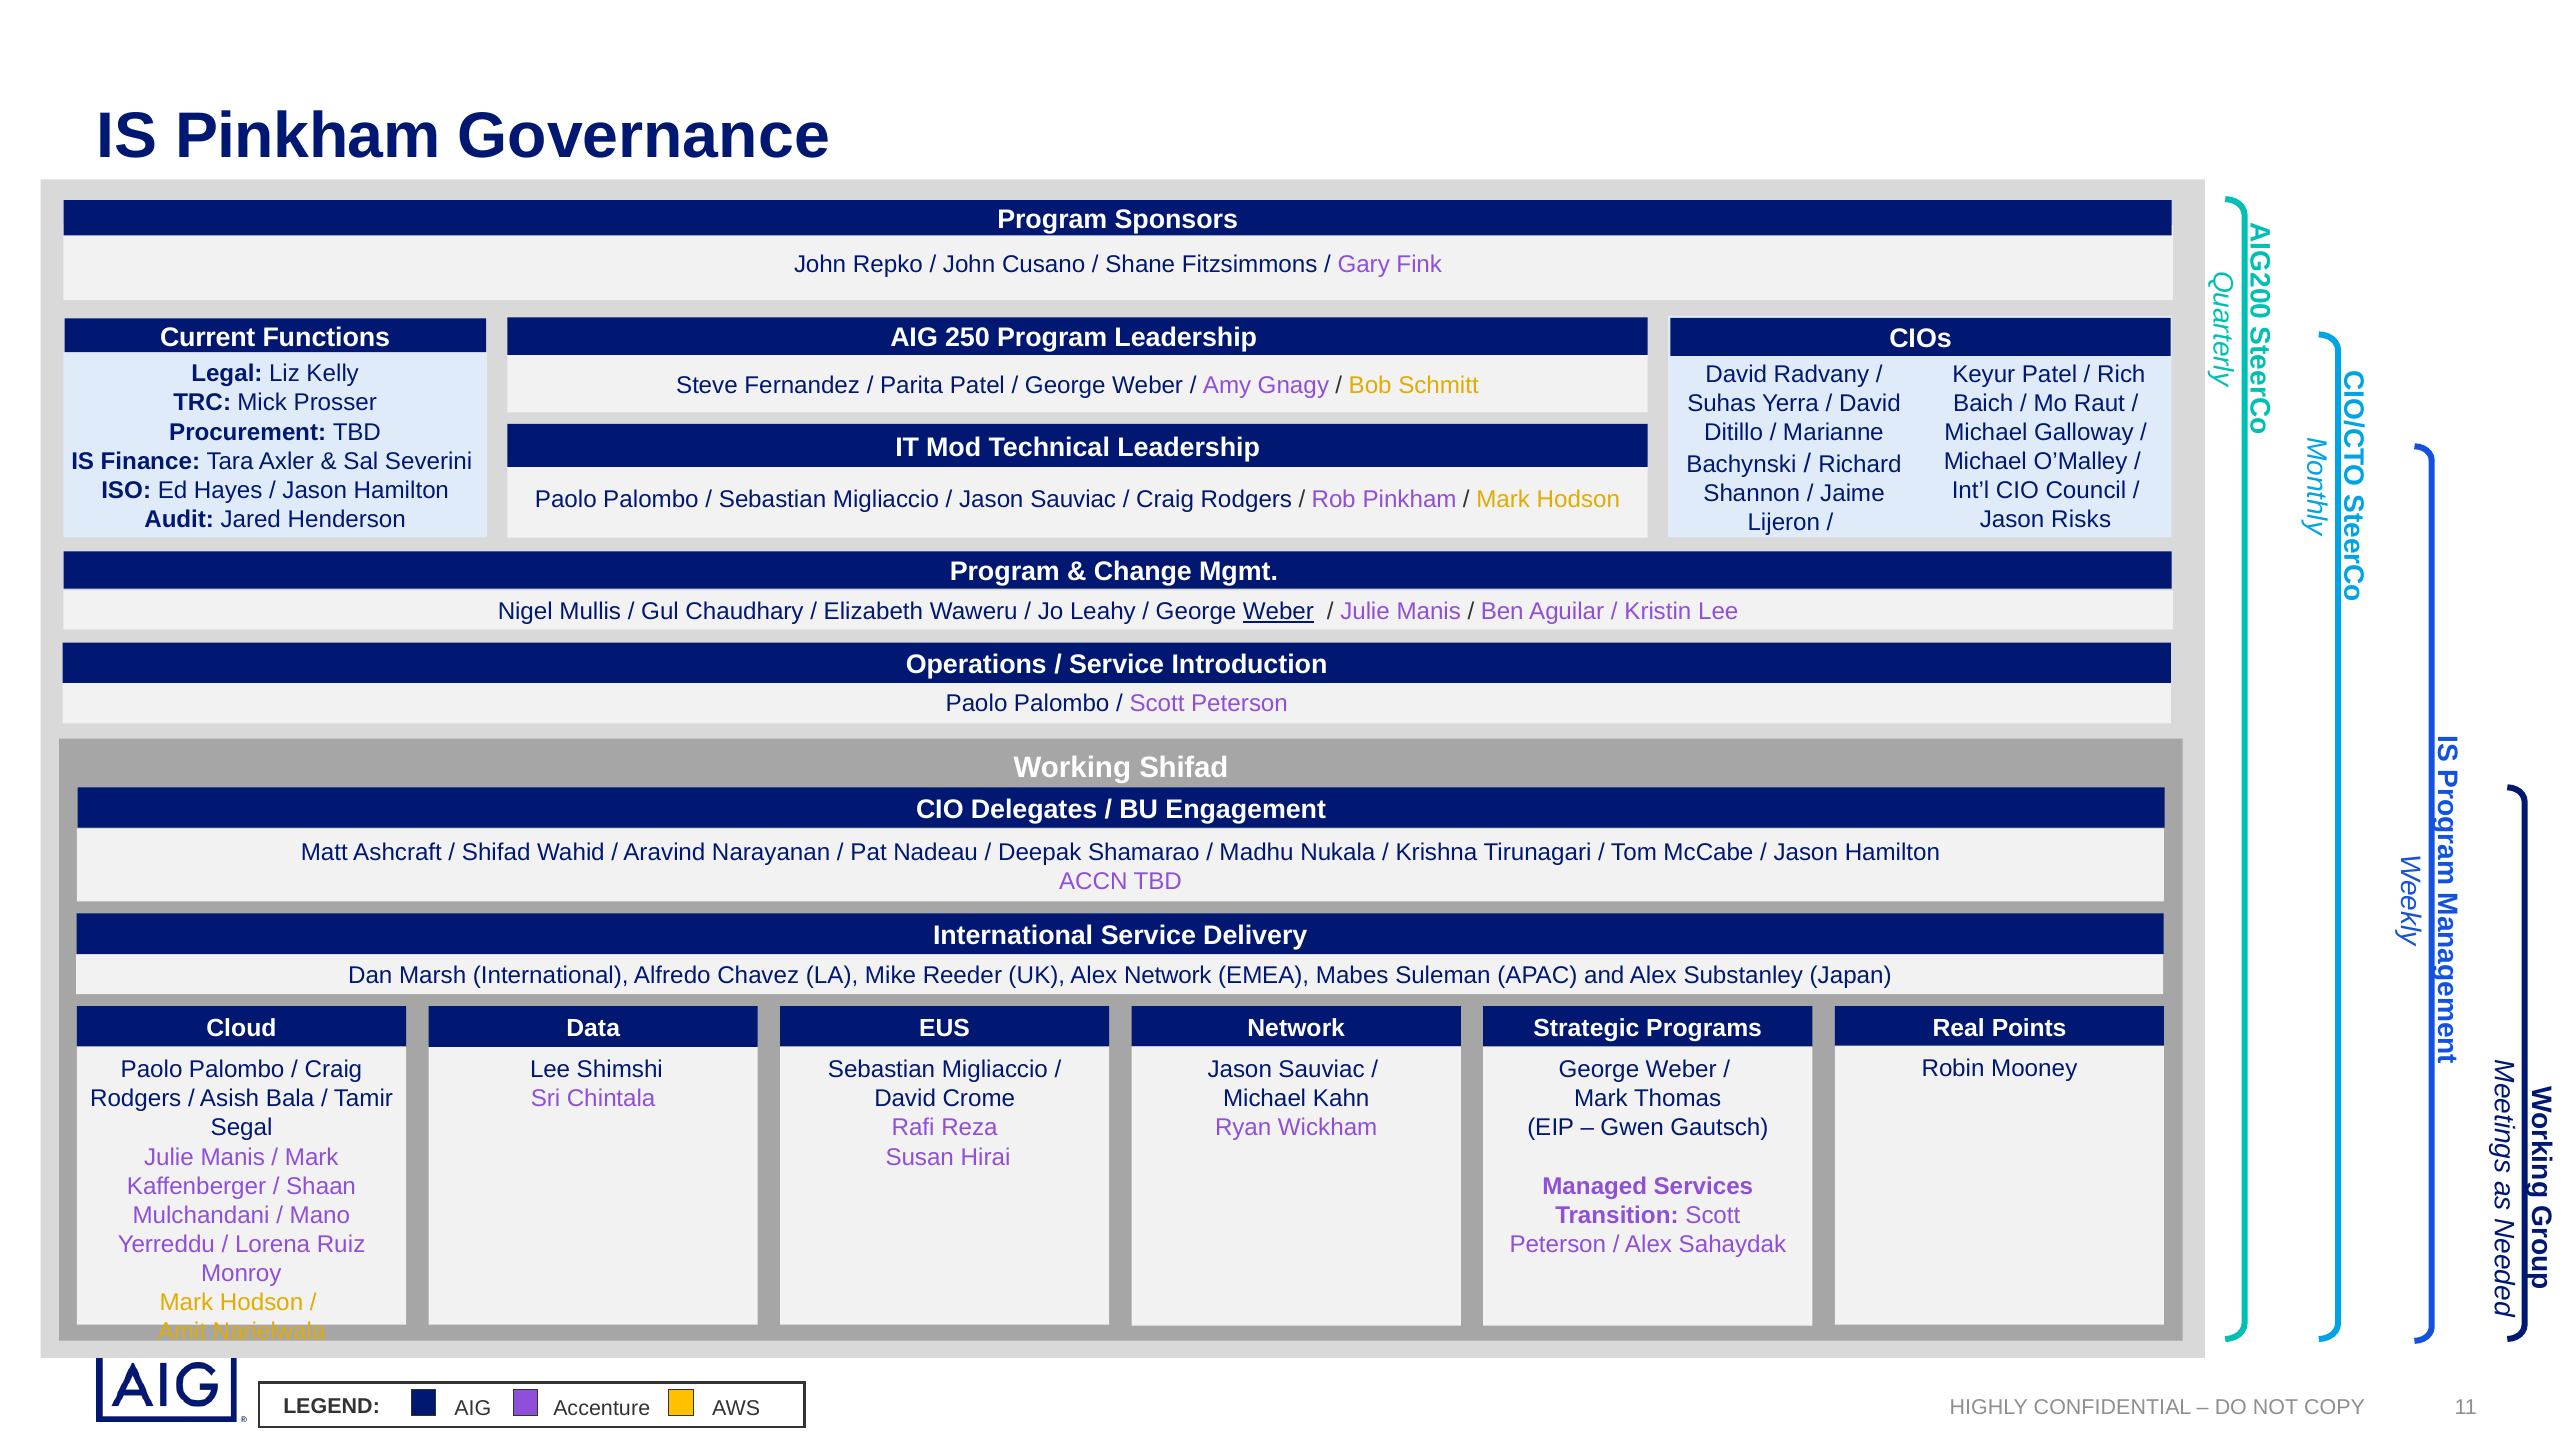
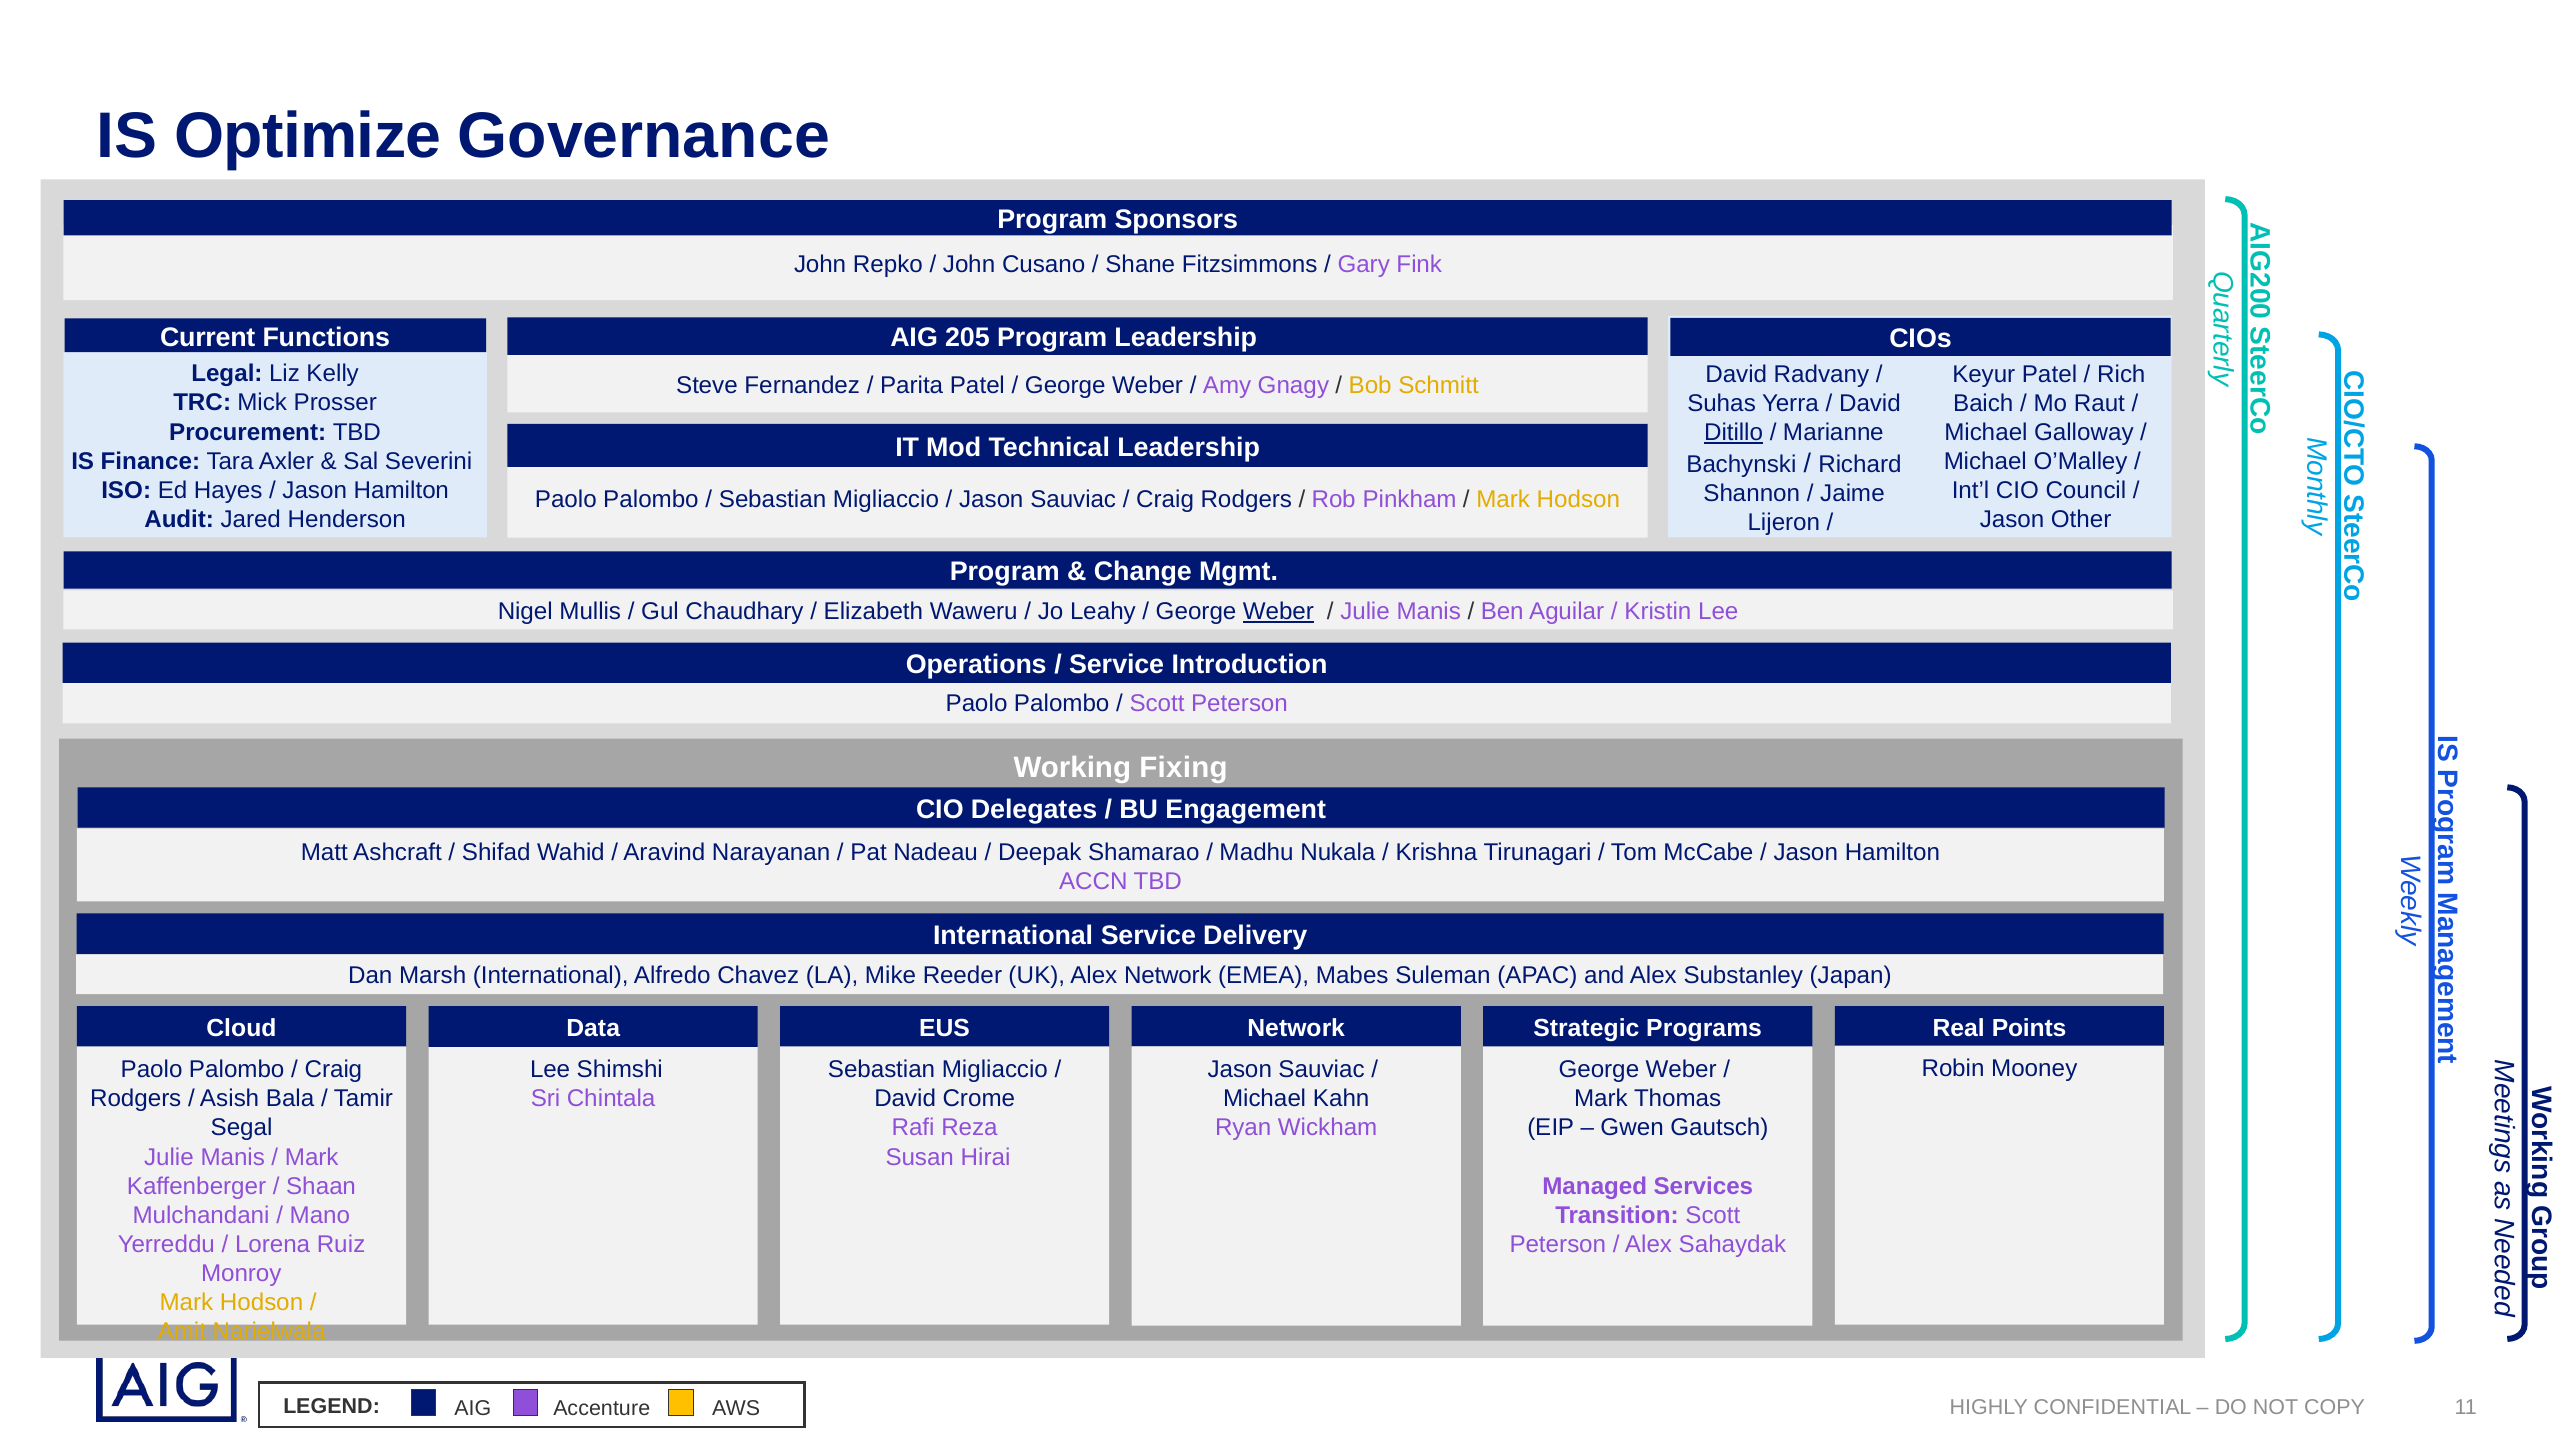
IS Pinkham: Pinkham -> Optimize (308, 137)
250: 250 -> 205 (967, 338)
Ditillo underline: none -> present (1734, 433)
Risks: Risks -> Other (2081, 520)
Working Shifad: Shifad -> Fixing (1184, 768)
